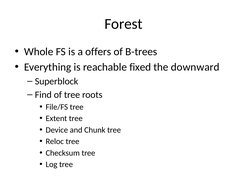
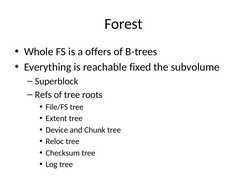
downward: downward -> subvolume (195, 67)
Find: Find -> Refs (43, 95)
